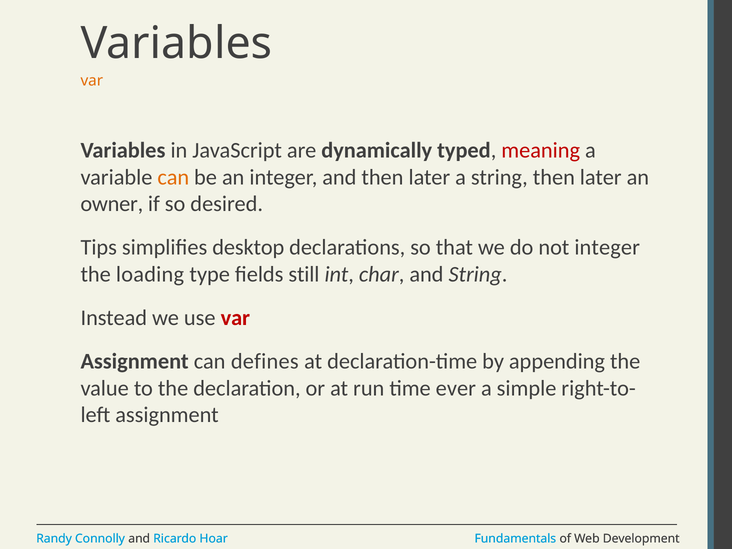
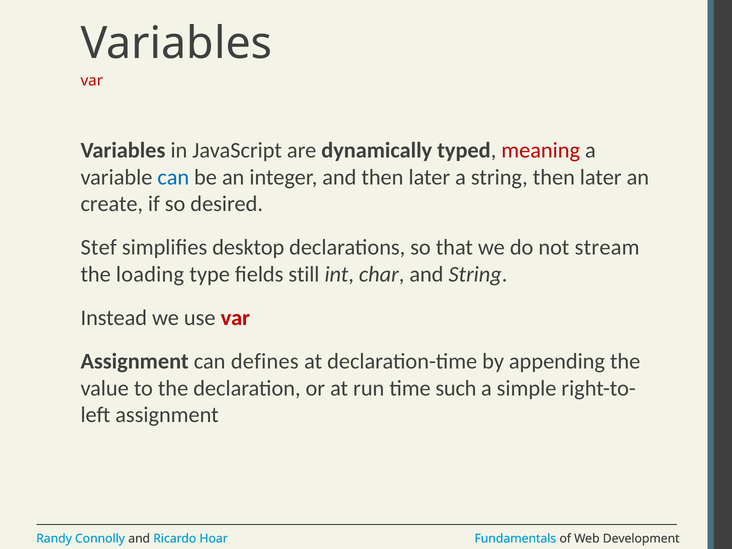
var colour: orange -> red (92, 81)
can colour: orange -> blue (173, 177)
owner: owner -> create (112, 204)
Tips: Tips -> Stef (99, 248)
not integer: integer -> stream (607, 248)
ever: ever -> such (456, 388)
